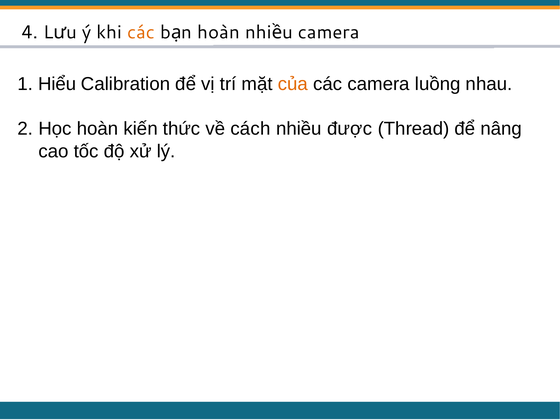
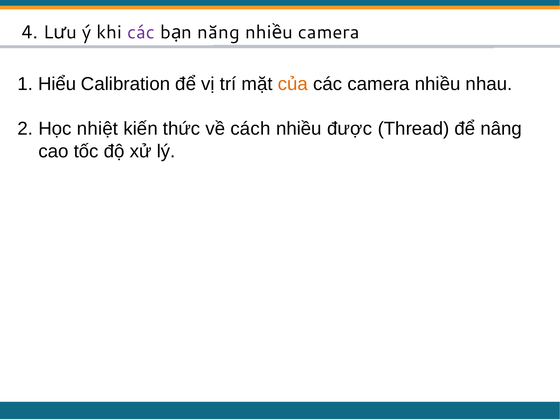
các colour: orange -> purple (141, 32)
hoàn: hoàn -> năng (219, 32)
camera luồng: luồng -> nhiều (438, 84)
Học hoàn: hoàn -> nhiệt (97, 129)
